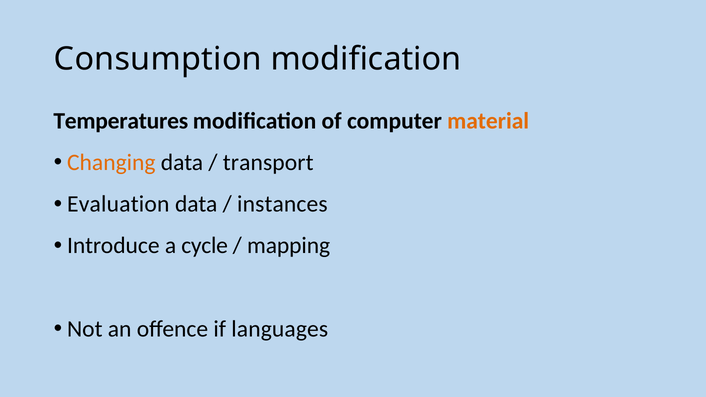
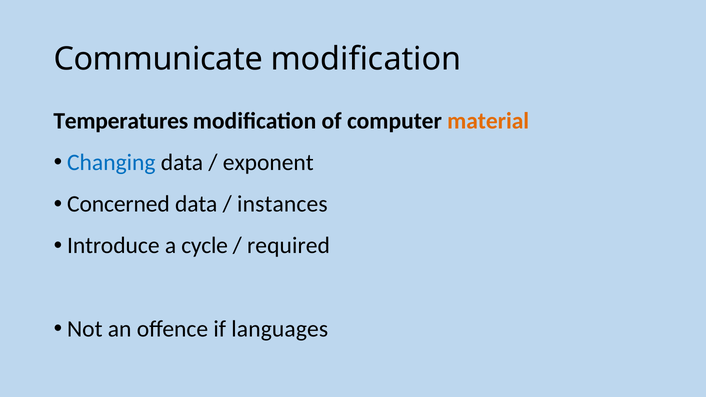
Consumption: Consumption -> Communicate (158, 59)
Changing colour: orange -> blue (111, 163)
transport: transport -> exponent (268, 163)
Evaluation: Evaluation -> Concerned (118, 204)
mapping: mapping -> required (289, 246)
